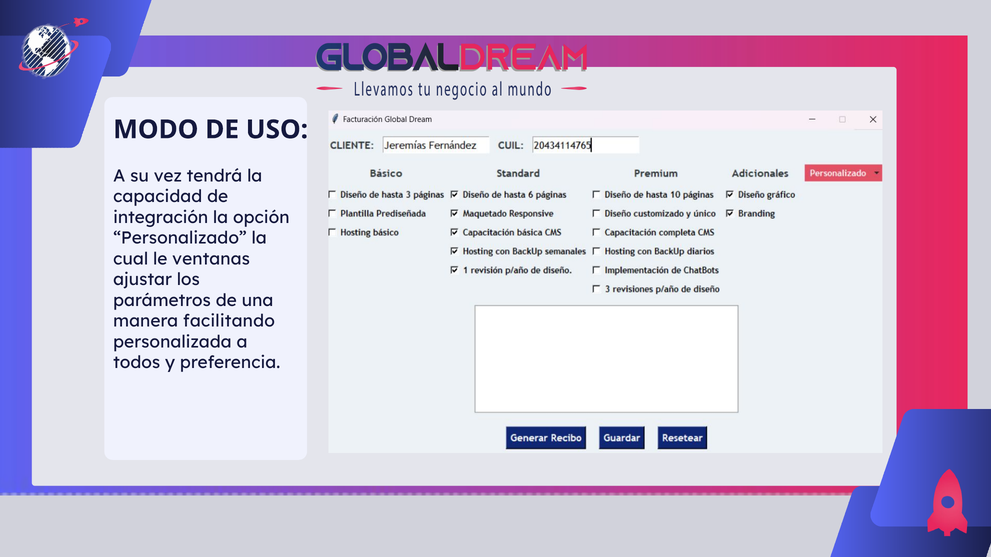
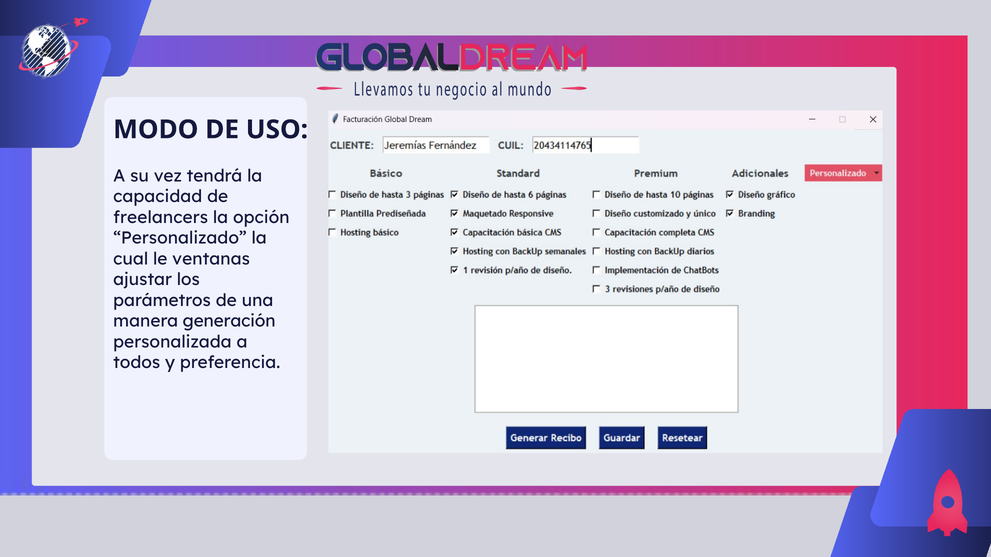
integración: integración -> freelancers (161, 218)
facilitando: facilitando -> generación (229, 321)
